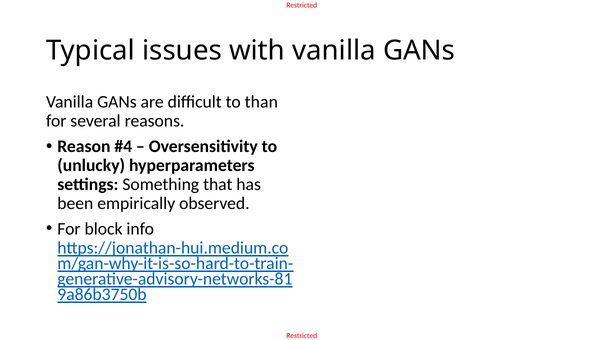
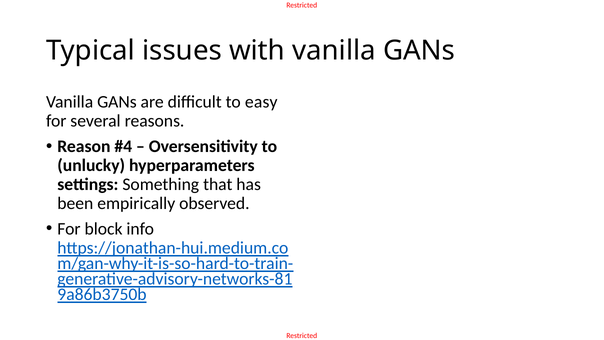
than: than -> easy (261, 102)
